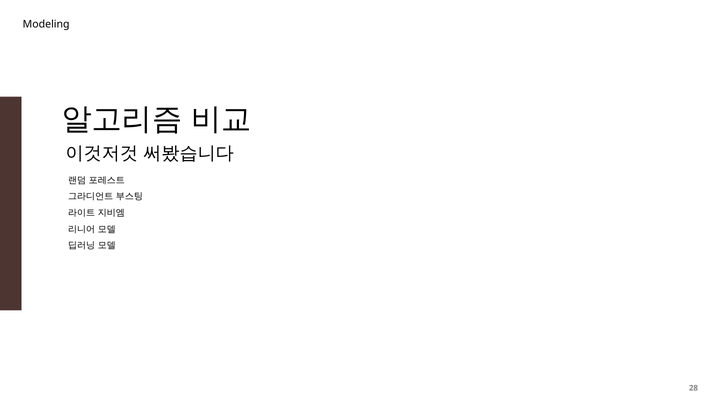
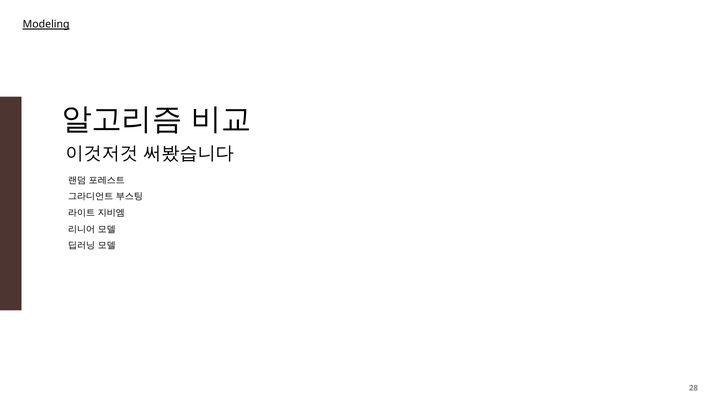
Modeling underline: none -> present (46, 24)
